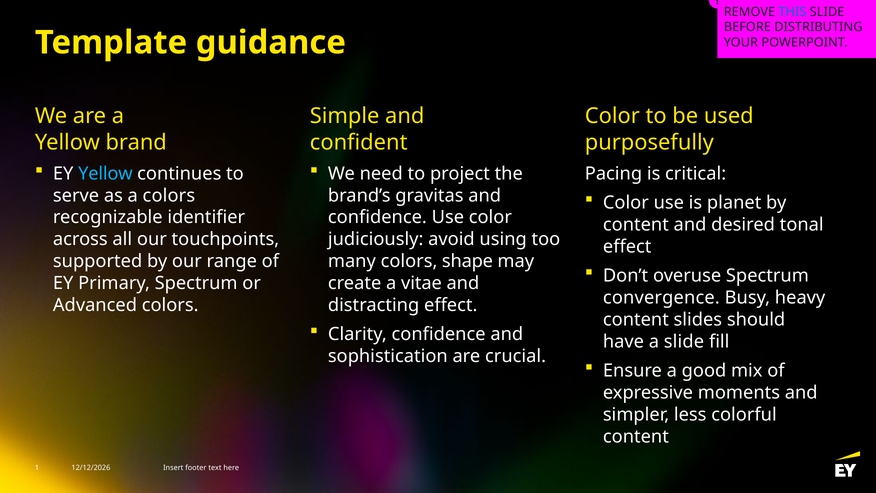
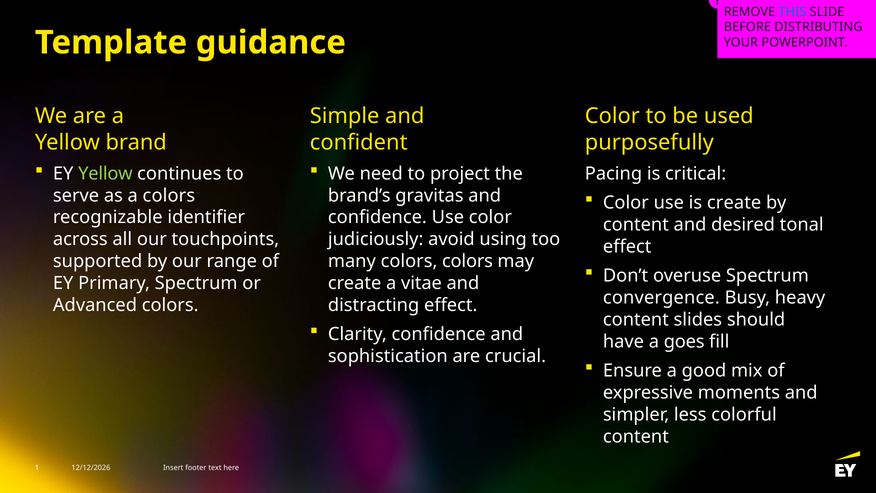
Yellow colour: light blue -> light green (105, 173)
is planet: planet -> create (734, 203)
colors shape: shape -> colors (468, 261)
a slide: slide -> goes (684, 341)
